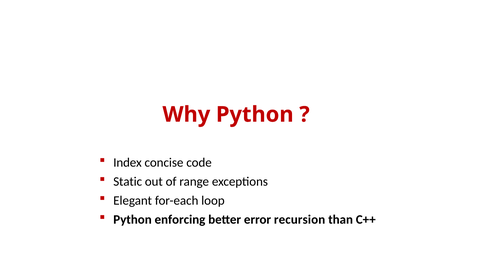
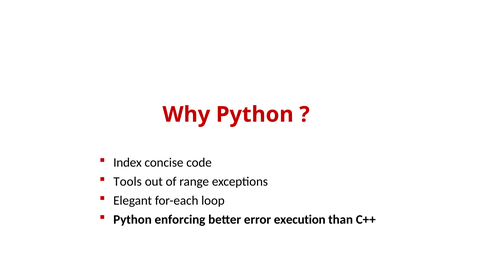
Static: Static -> Tools (128, 182)
recursion: recursion -> execution (300, 220)
